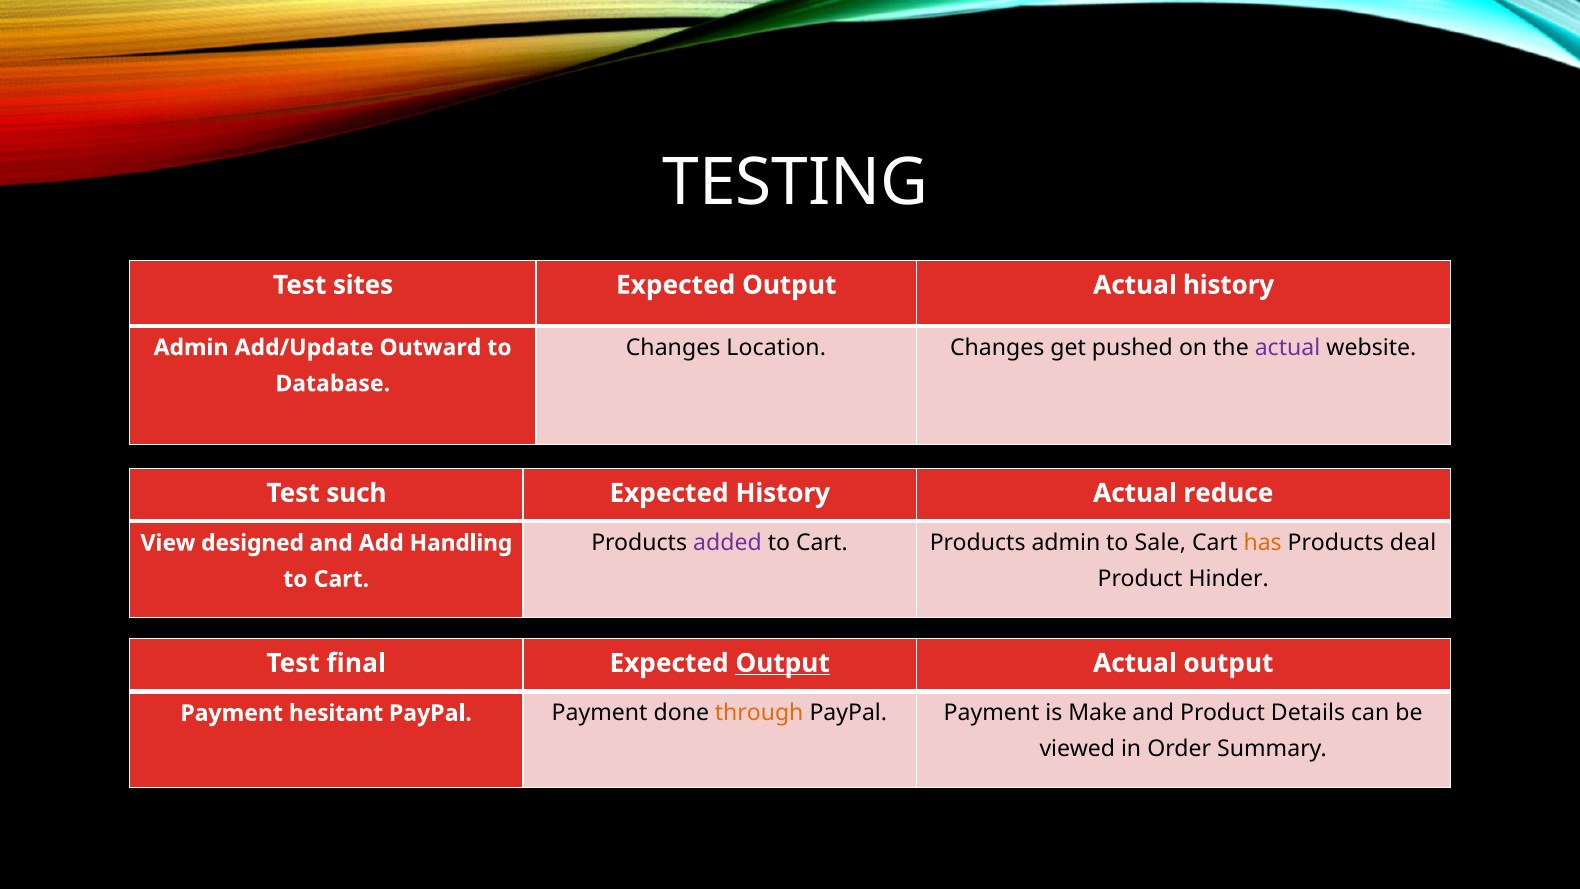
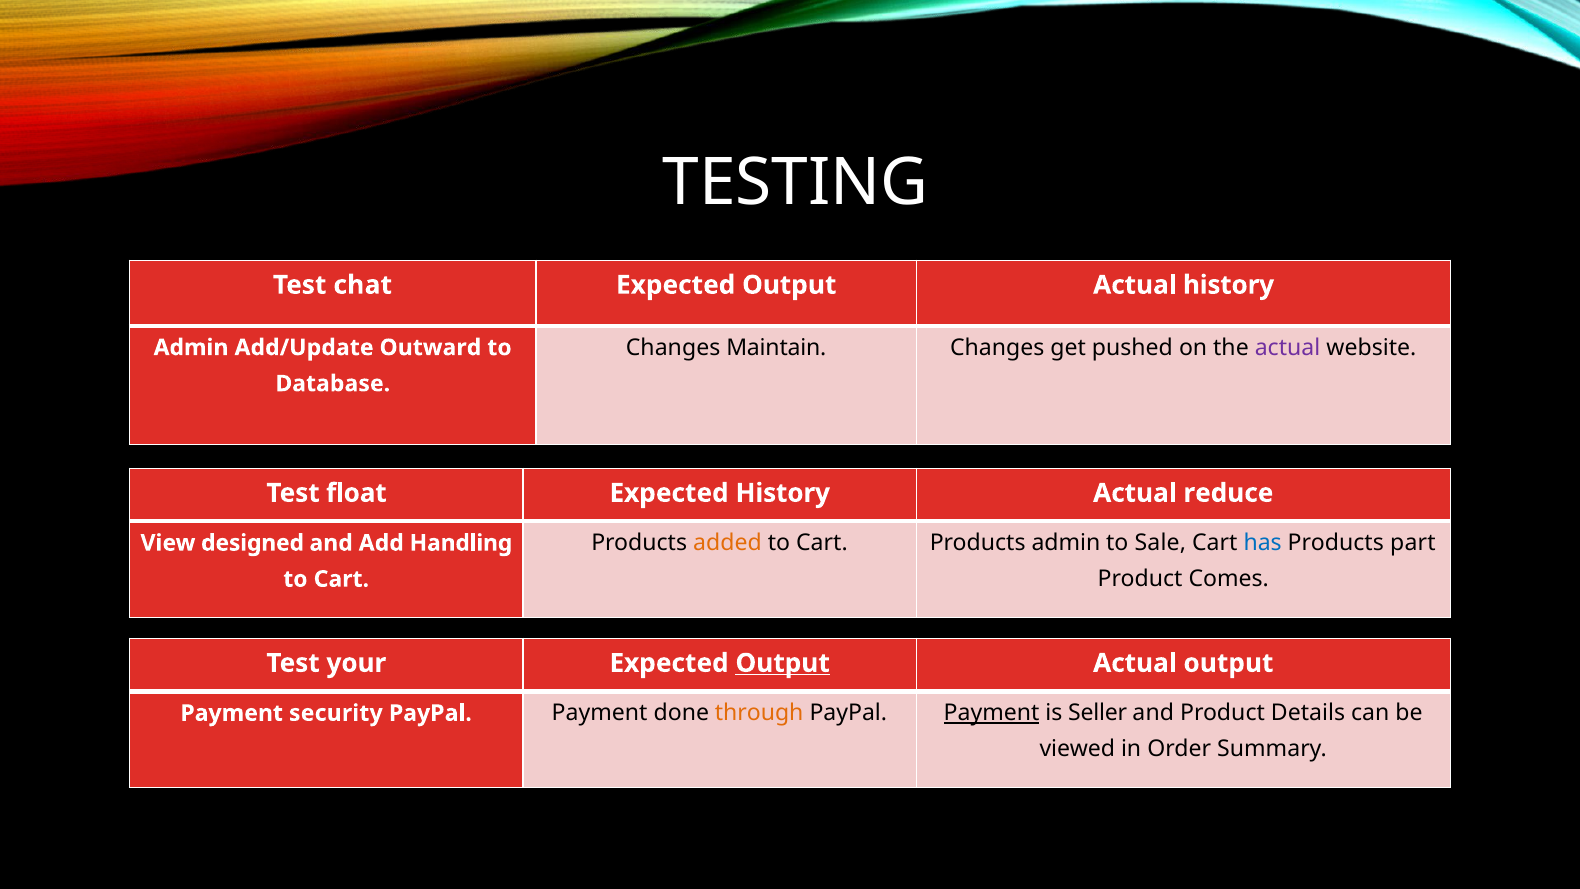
sites: sites -> chat (363, 285)
Location: Location -> Maintain (776, 347)
such: such -> float (356, 493)
added colour: purple -> orange (727, 543)
has colour: orange -> blue (1263, 543)
deal: deal -> part (1413, 543)
Hinder: Hinder -> Comes (1229, 579)
final: final -> your (356, 663)
hesitant: hesitant -> security (336, 713)
Payment underline: none -> present (992, 713)
Make: Make -> Seller (1098, 713)
